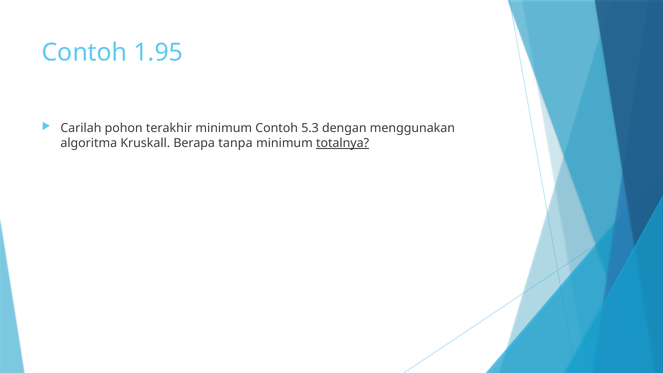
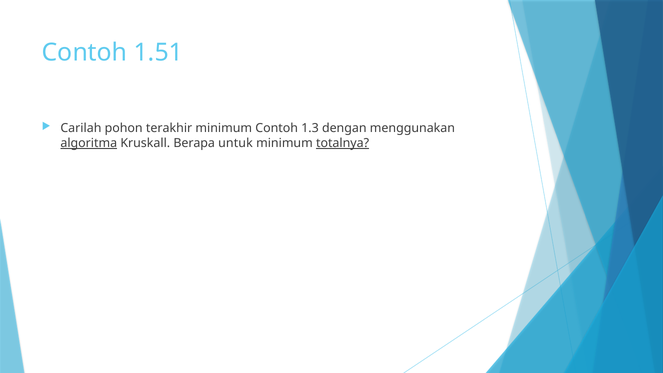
1.95: 1.95 -> 1.51 (158, 52)
5.3: 5.3 -> 1.3 (310, 128)
algoritma underline: none -> present (89, 143)
tanpa: tanpa -> untuk (235, 143)
